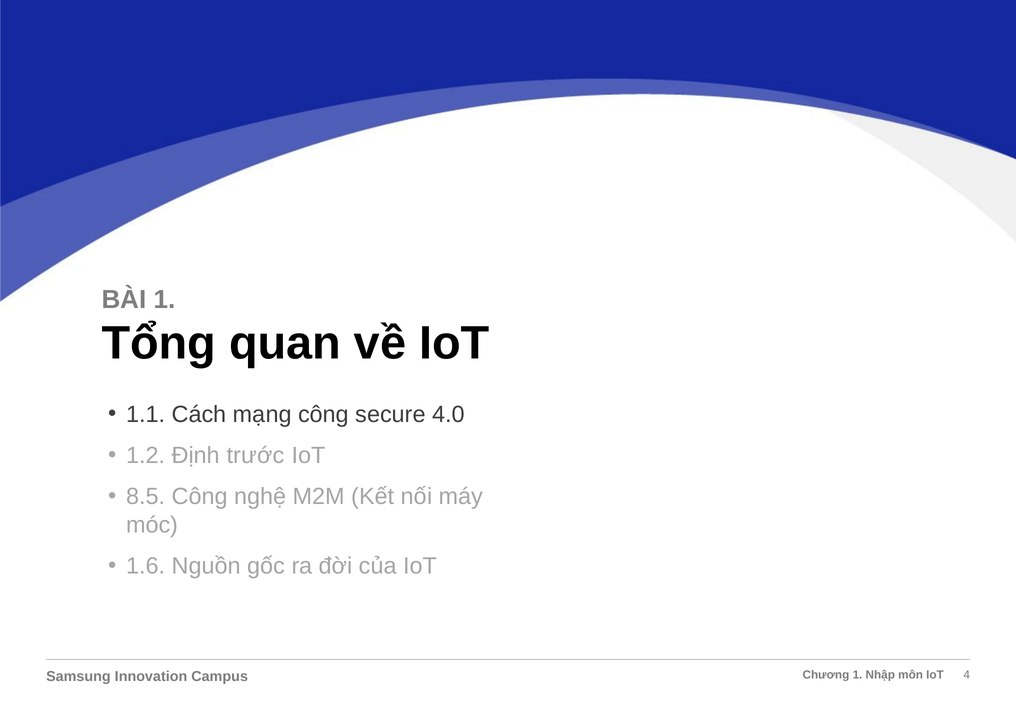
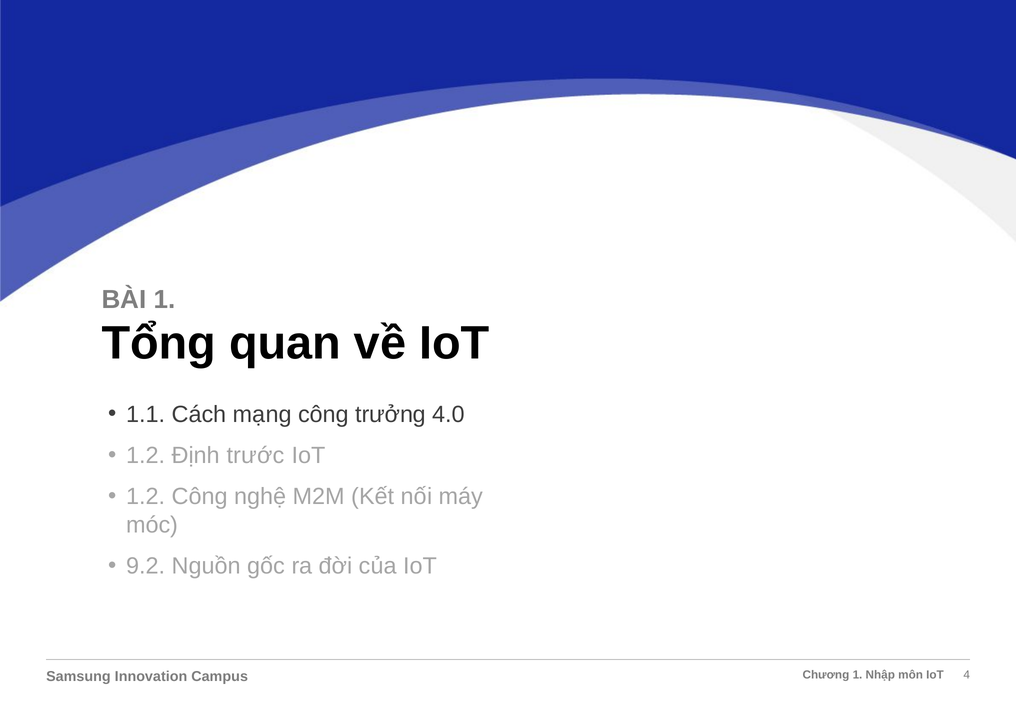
secure: secure -> trưởng (391, 414)
8.5: 8.5 -> 1.2 (146, 496)
1.6: 1.6 -> 9.2 (146, 566)
